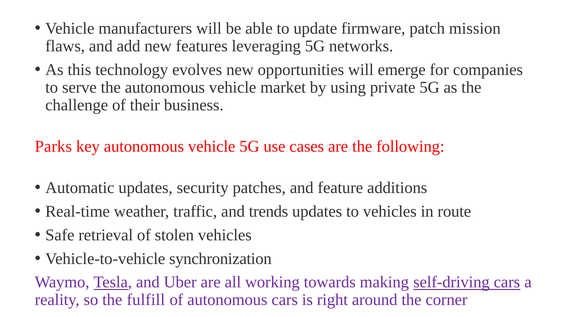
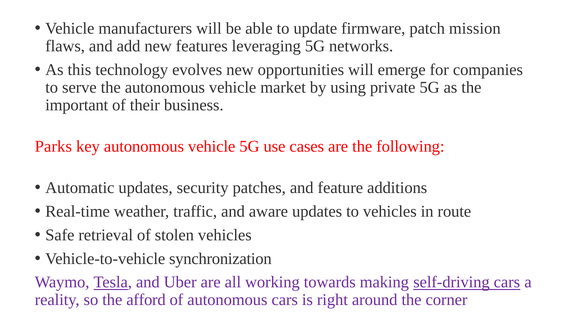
challenge: challenge -> important (77, 105)
trends: trends -> aware (268, 211)
fulfill: fulfill -> afford (146, 300)
